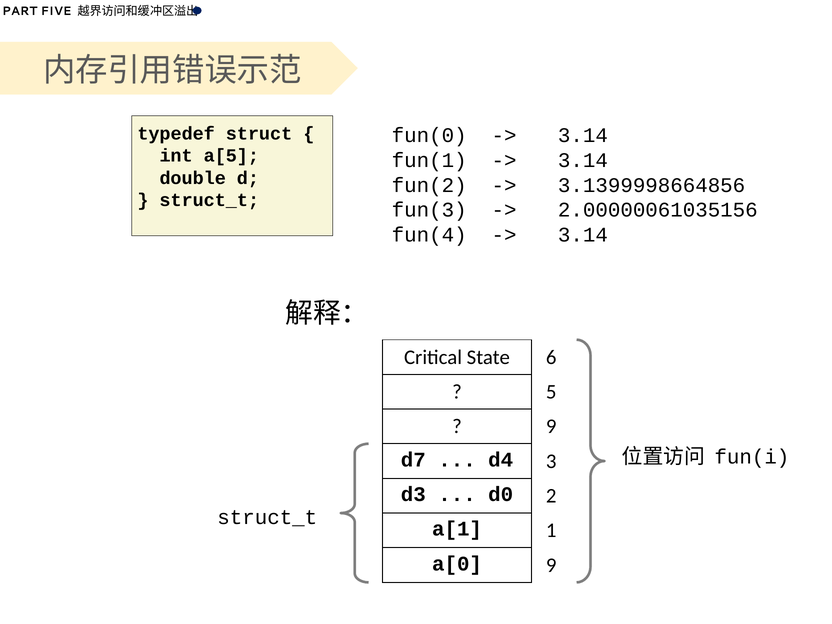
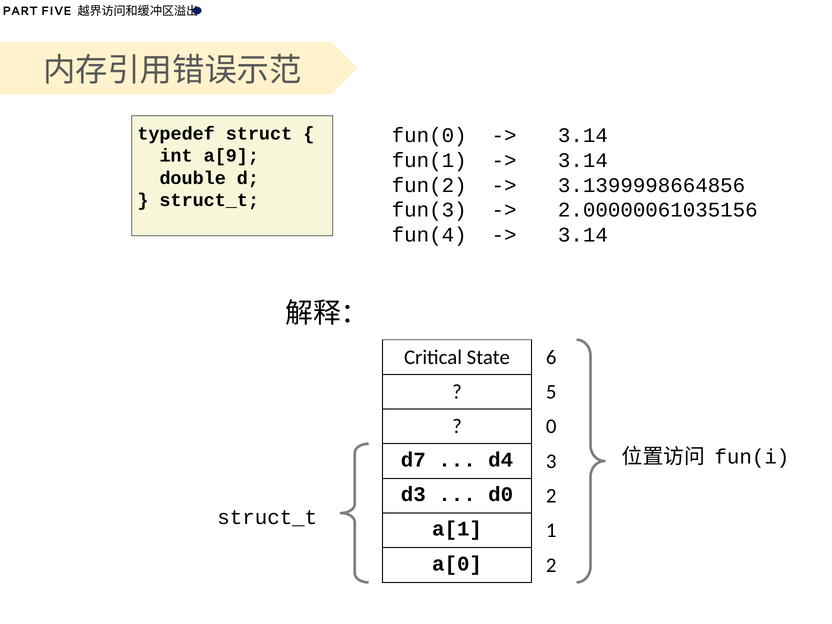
a[5: a[5 -> a[9 (231, 156)
9: 9 -> 0 (551, 427)
a[0 9: 9 -> 2 (551, 565)
